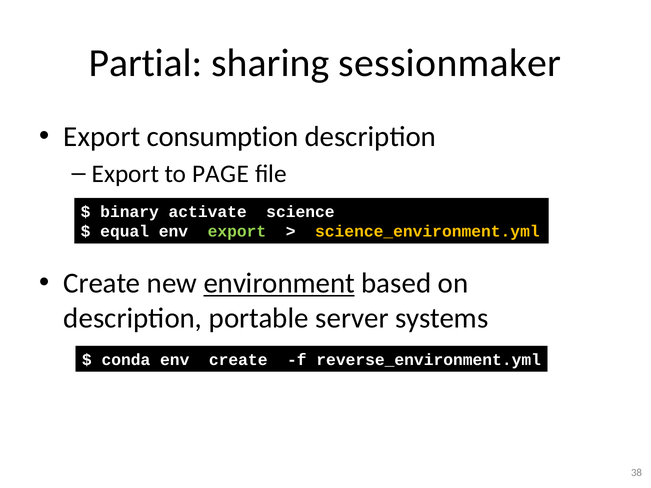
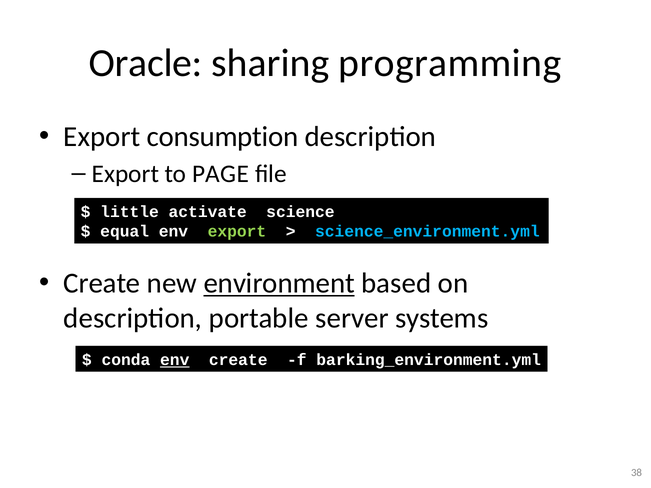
Partial: Partial -> Oracle (146, 63)
sessionmaker: sessionmaker -> programming (450, 63)
binary: binary -> little (130, 212)
science_environment.yml colour: yellow -> light blue (427, 232)
env underline: none -> present (175, 360)
reverse_environment.yml: reverse_environment.yml -> barking_environment.yml (429, 360)
